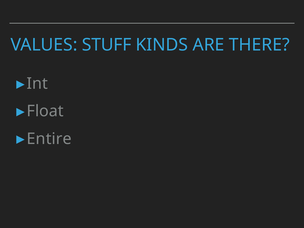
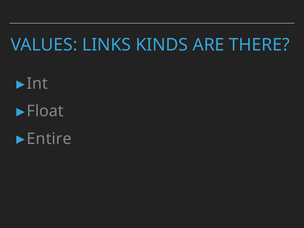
STUFF: STUFF -> LINKS (107, 45)
